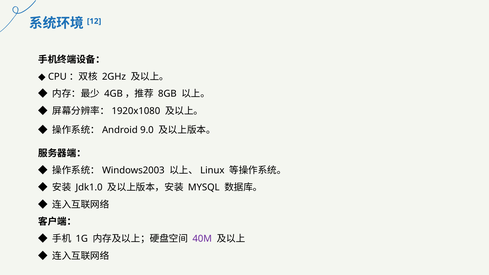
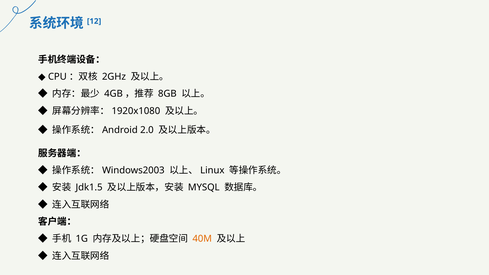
9.0: 9.0 -> 2.0 (147, 130)
Jdk1.0: Jdk1.0 -> Jdk1.5 (89, 188)
40M colour: purple -> orange (202, 239)
